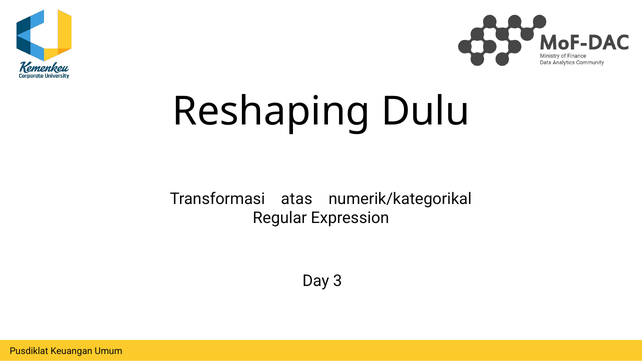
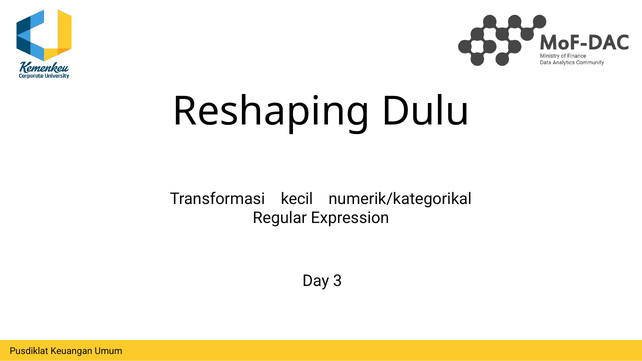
atas: atas -> kecil (297, 199)
